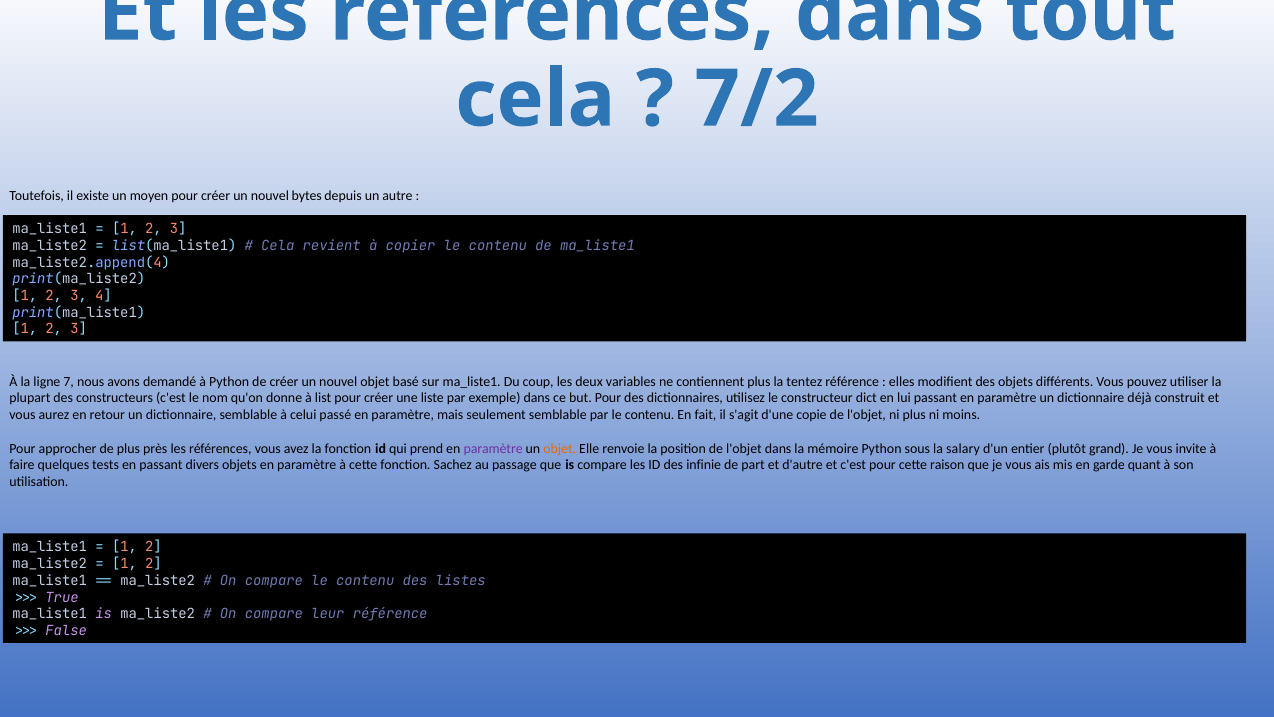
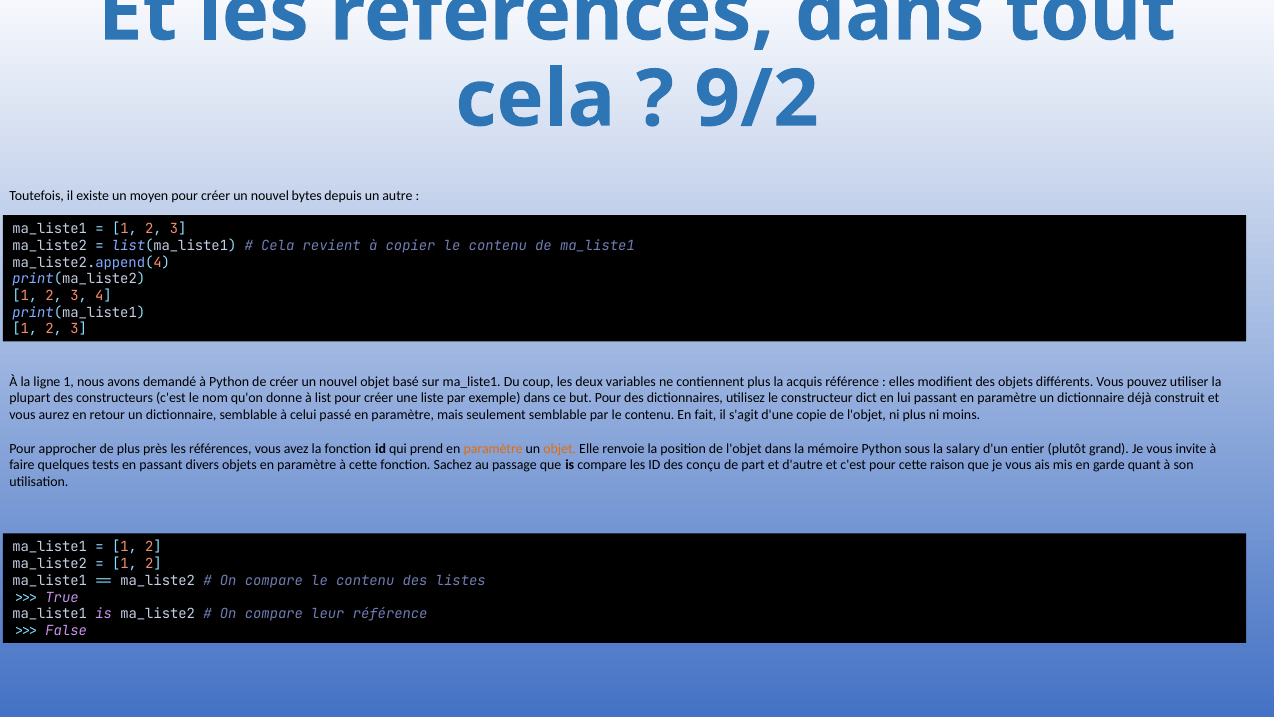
7/2: 7/2 -> 9/2 (757, 99)
ligne 7: 7 -> 1 (69, 381)
tentez: tentez -> acquis (804, 381)
paramètre colour: purple -> orange (493, 448)
infinie: infinie -> conçu (704, 465)
